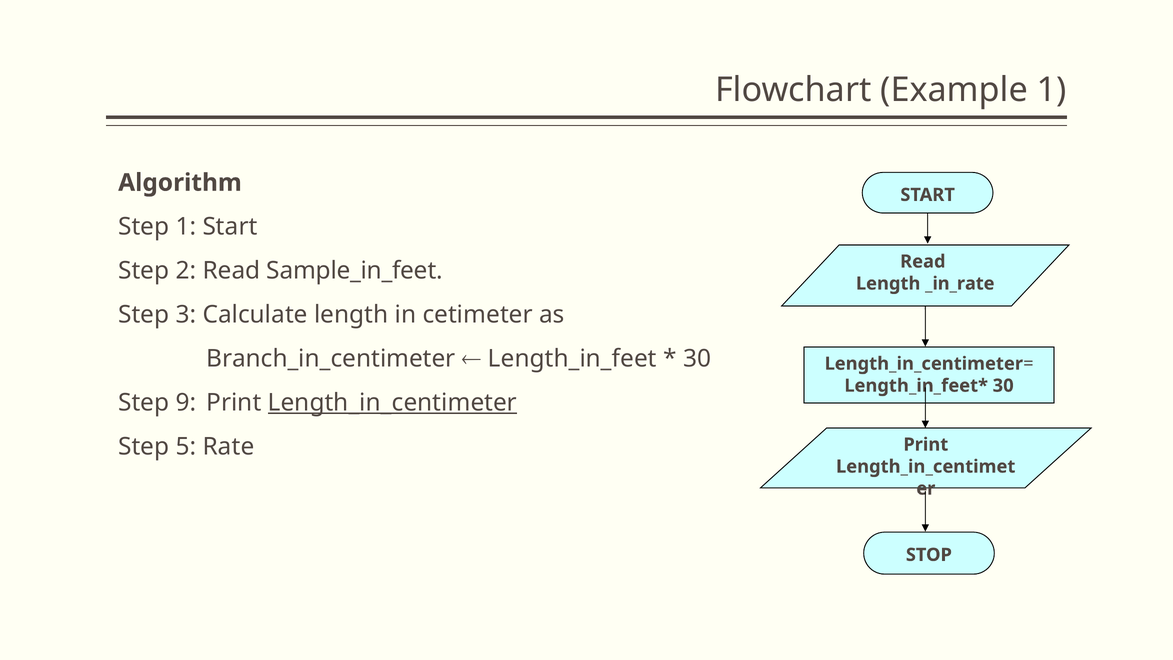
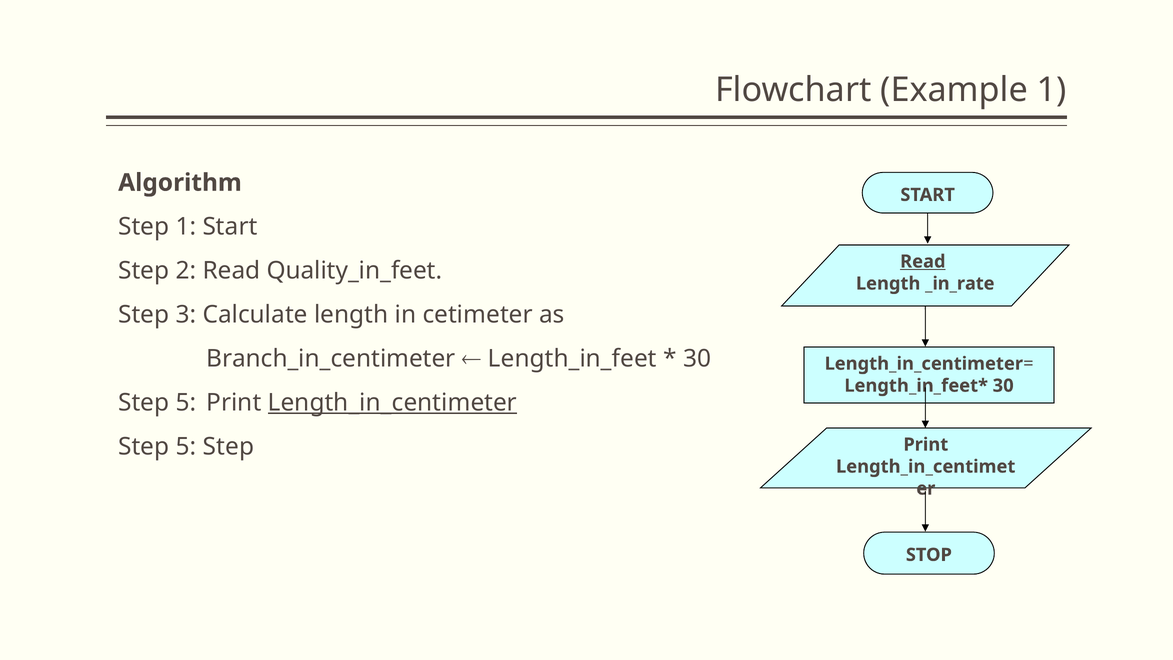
Read underline: none -> present (923, 261)
Sample_in_feet: Sample_in_feet -> Quality_in_feet (354, 271)
9: 9 -> 5 (186, 403)
5 Rate: Rate -> Step (228, 447)
